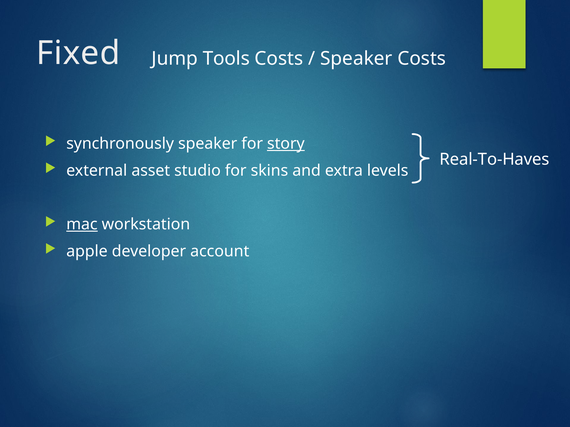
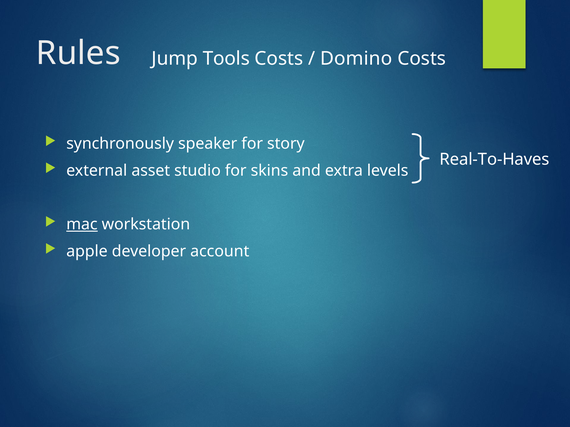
Fixed: Fixed -> Rules (78, 53)
Speaker: Speaker -> Domino (356, 59)
story underline: present -> none (286, 144)
